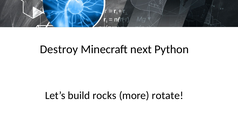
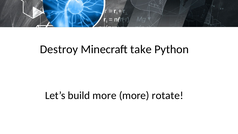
next: next -> take (141, 49)
build rocks: rocks -> more (104, 95)
